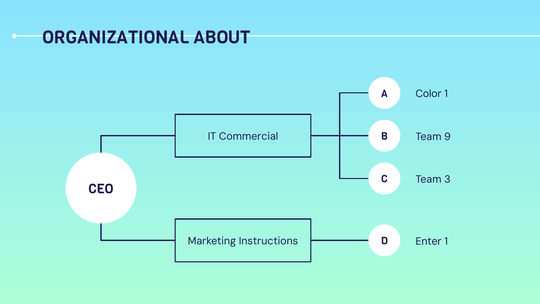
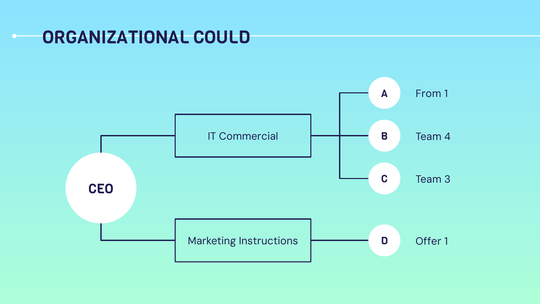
ABOUT: ABOUT -> COULD (222, 37)
Color: Color -> From (428, 94)
9: 9 -> 4 (447, 137)
Enter: Enter -> Offer (428, 241)
